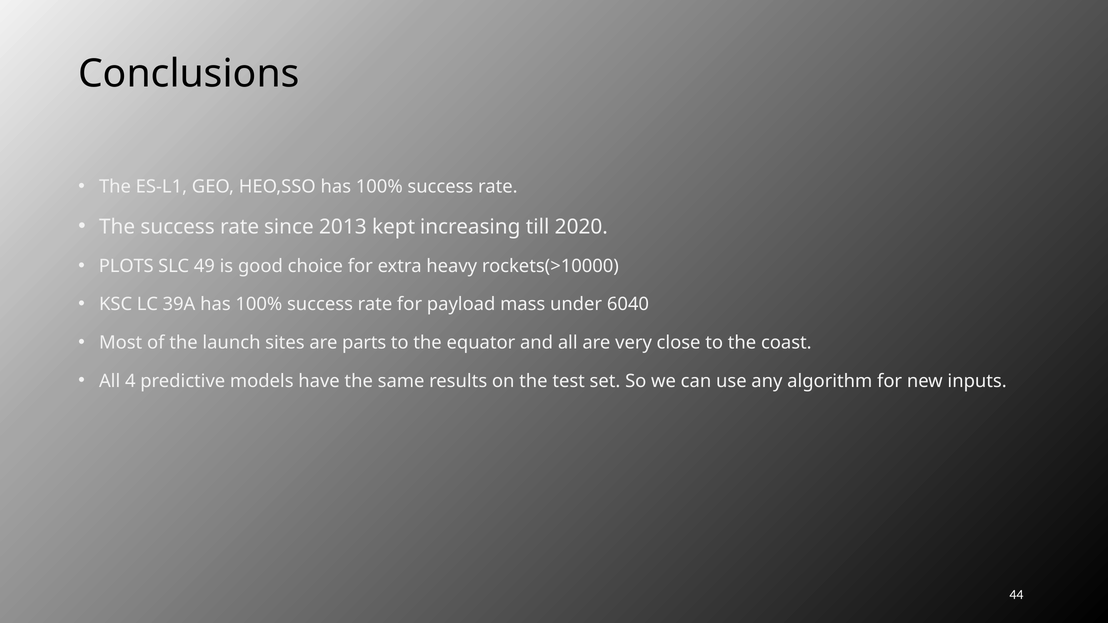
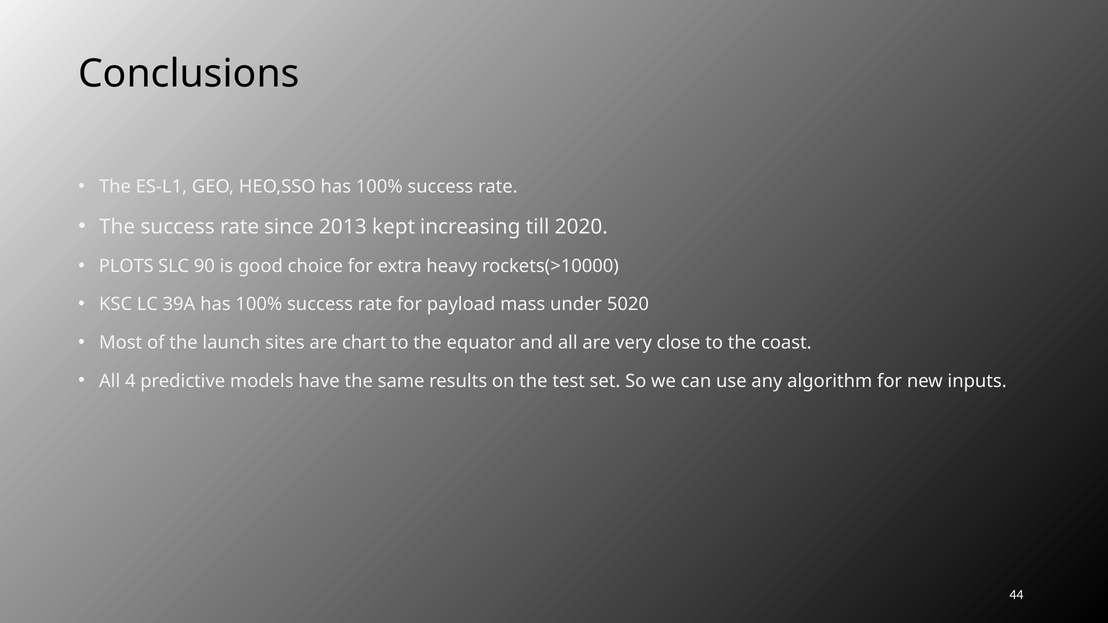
49: 49 -> 90 (204, 266)
6040: 6040 -> 5020 (628, 305)
parts: parts -> chart (364, 343)
